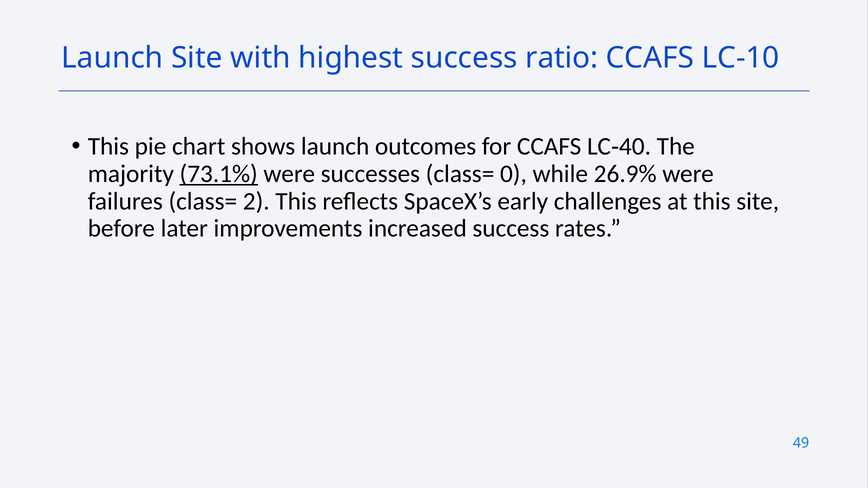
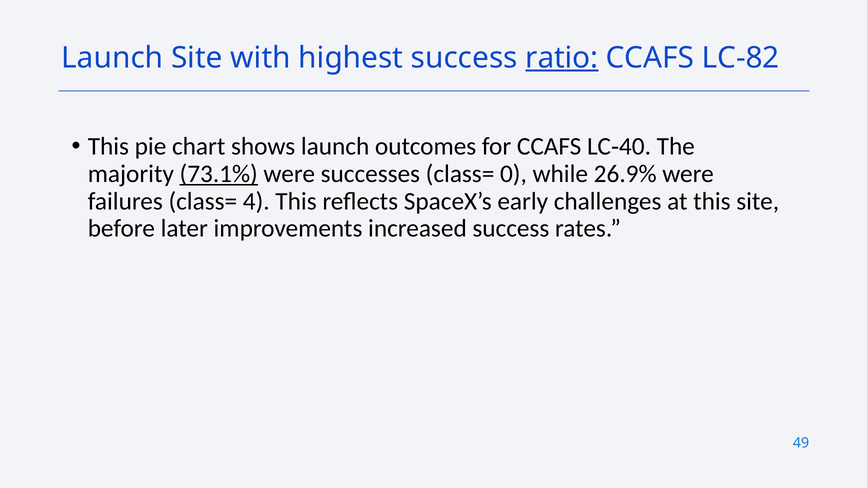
ratio underline: none -> present (562, 58)
LC-10: LC-10 -> LC-82 (741, 58)
2: 2 -> 4 (256, 201)
